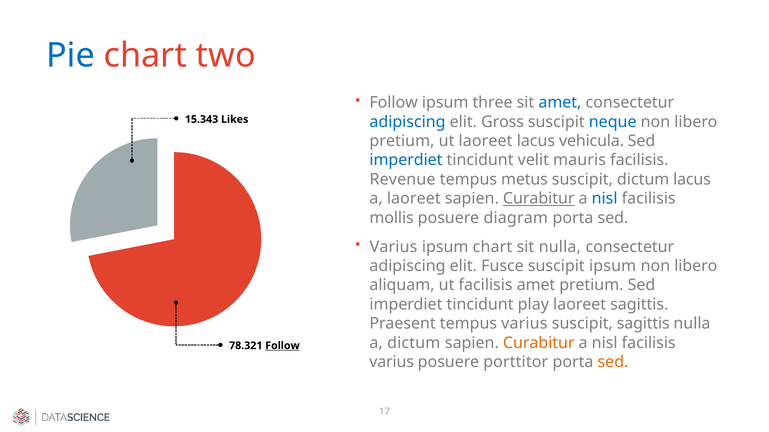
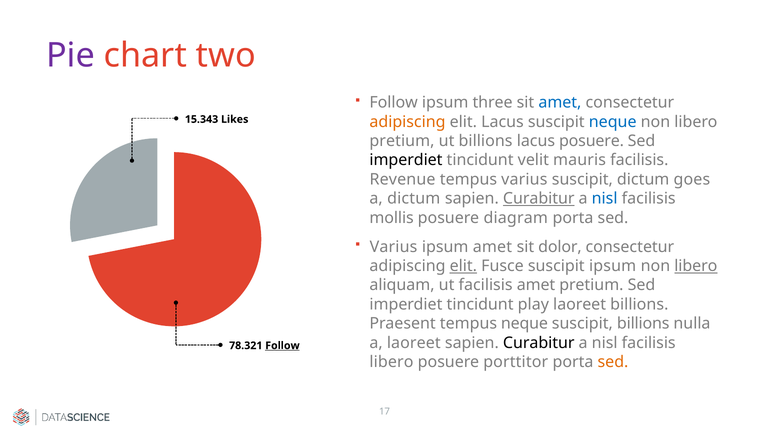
Pie colour: blue -> purple (71, 56)
adipiscing colour: blue -> orange (407, 122)
elit Gross: Gross -> Lacus (503, 122)
ut laoreet: laoreet -> billions (486, 141)
lacus vehicula: vehicula -> posuere (592, 141)
imperdiet colour: blue -> black (406, 160)
tempus metus: metus -> varius (524, 180)
dictum lacus: lacus -> goes (692, 180)
a laoreet: laoreet -> dictum (414, 199)
ipsum chart: chart -> amet (492, 247)
sit nulla: nulla -> dolor (560, 247)
elit underline: none -> present (463, 266)
libero underline: none -> present (696, 266)
laoreet sagittis: sagittis -> billions (639, 305)
tempus varius: varius -> neque (524, 324)
suscipit sagittis: sagittis -> billions (643, 324)
a dictum: dictum -> laoreet (414, 343)
Curabitur colour: orange -> black (539, 343)
varius: varius -> libero (391, 362)
